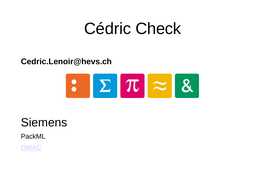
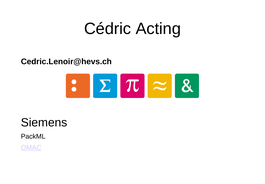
Check: Check -> Acting (158, 29)
